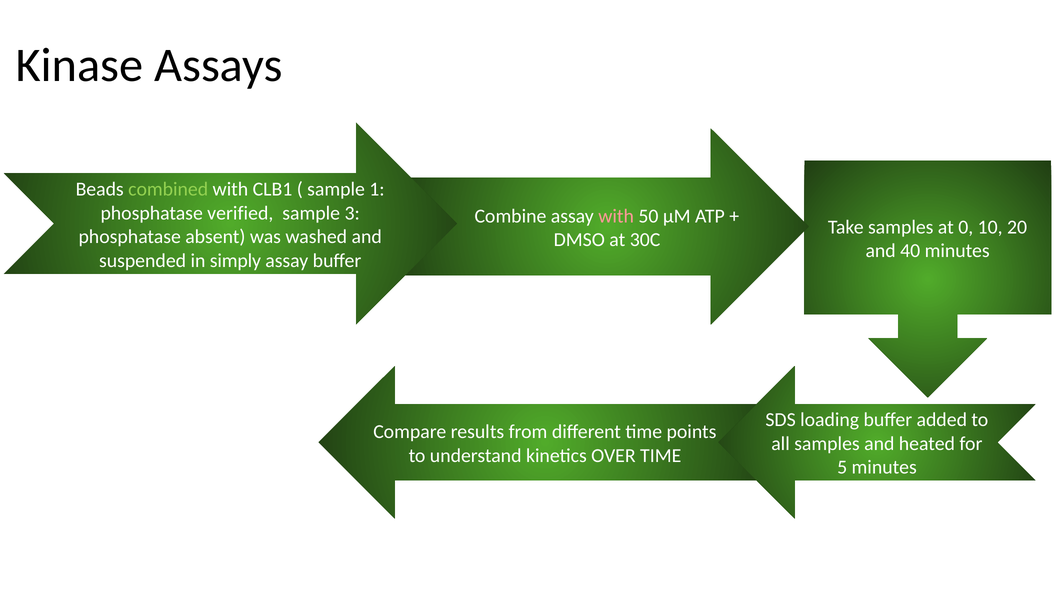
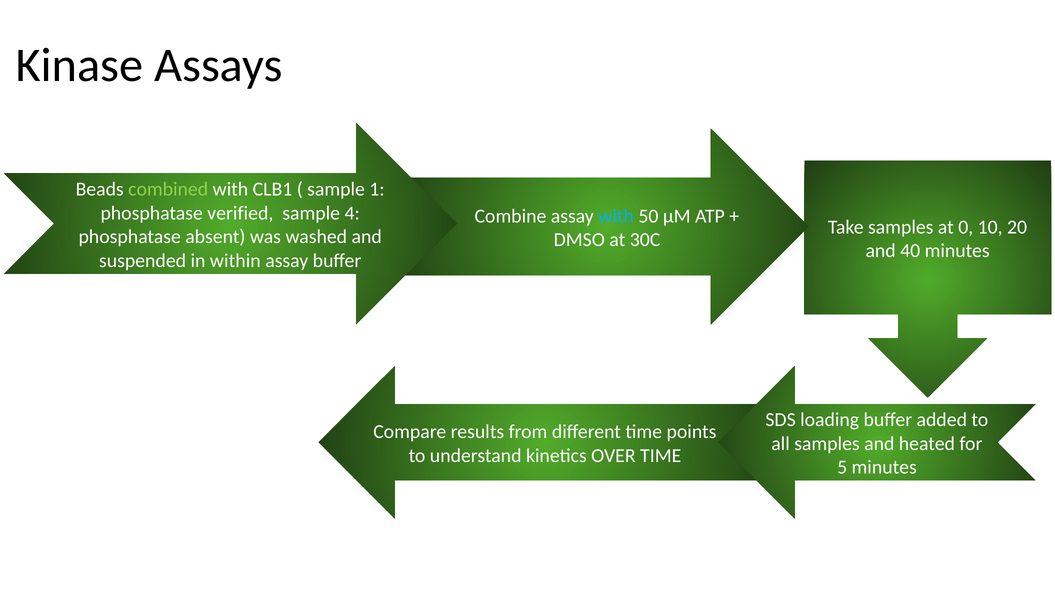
3: 3 -> 4 (352, 213)
with colour: pink -> light blue (616, 216)
simply: simply -> within (235, 261)
